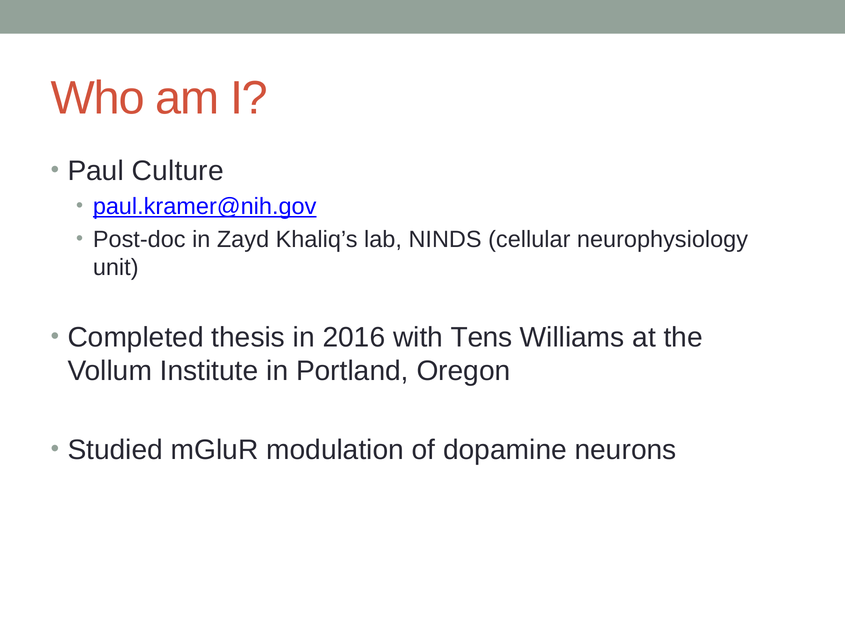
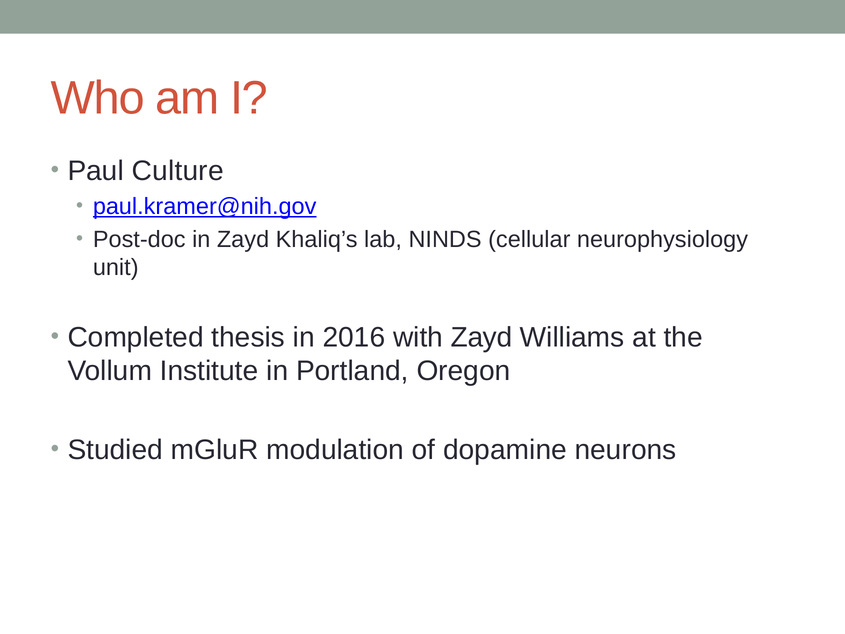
with Tens: Tens -> Zayd (482, 337)
